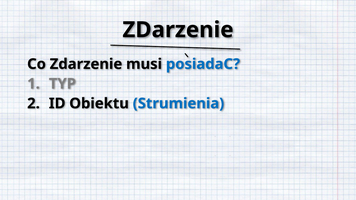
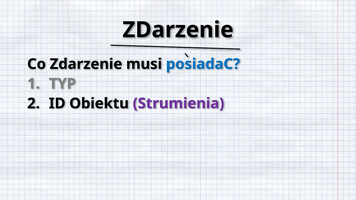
Strumienia colour: blue -> purple (178, 104)
